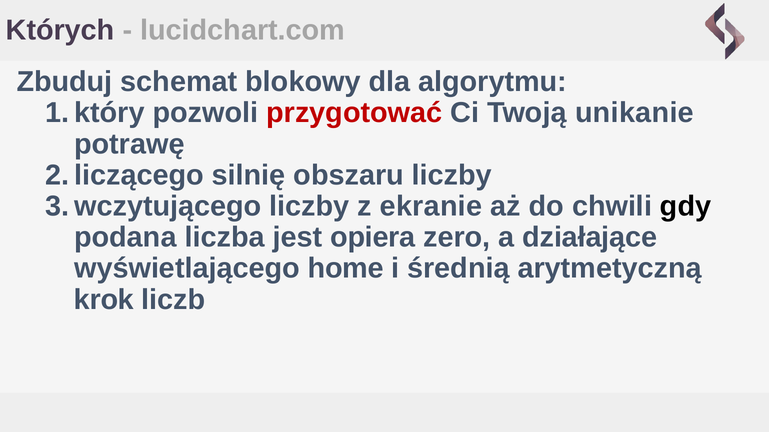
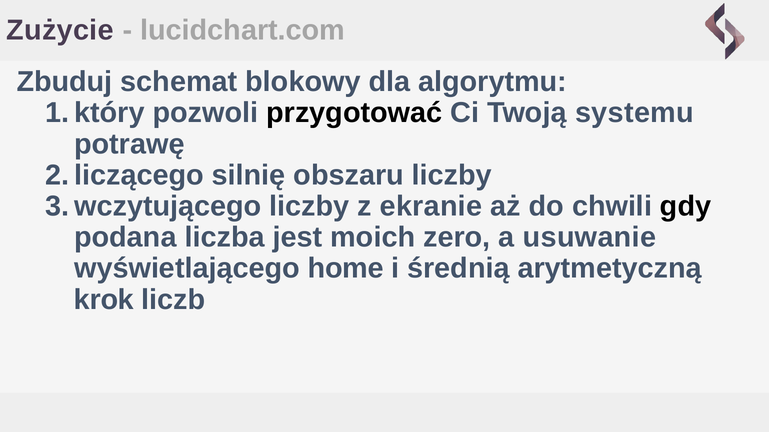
Których: Których -> Zużycie (60, 30)
przygotować colour: red -> black (354, 113)
unikanie: unikanie -> systemu (635, 113)
opiera: opiera -> moich (373, 238)
działające: działające -> usuwanie (590, 238)
